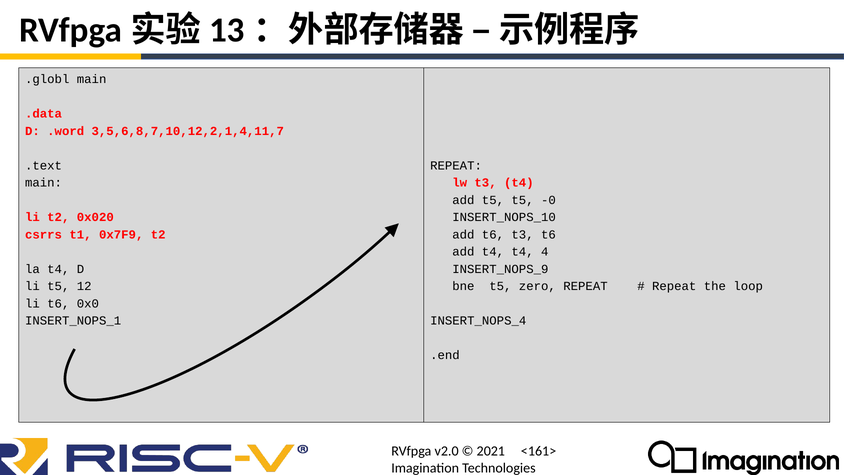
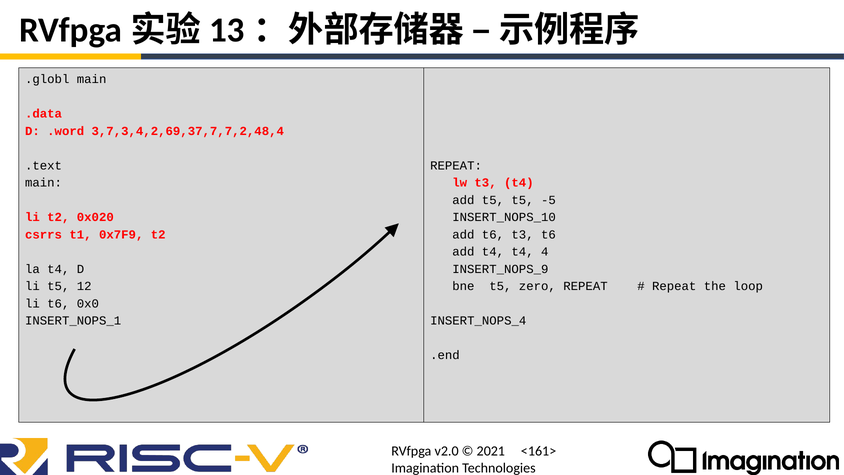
3,5,6,8,7,10,12,2,1,4,11,7: 3,5,6,8,7,10,12,2,1,4,11,7 -> 3,7,3,4,2,69,37,7,7,2,48,4 (188, 131)
-0: -0 -> -5 (548, 200)
